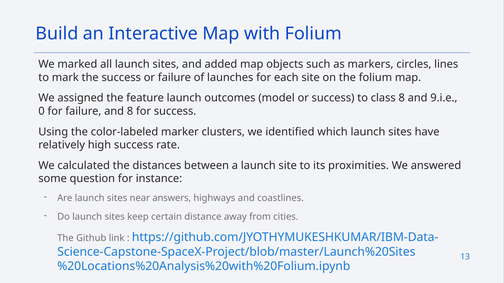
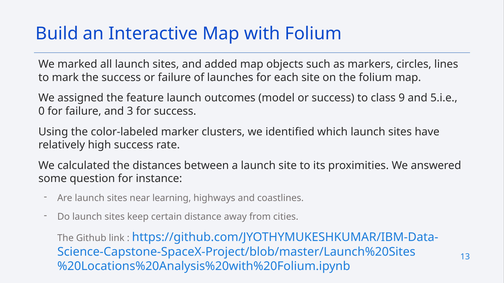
class 8: 8 -> 9 (402, 98)
9.i.e: 9.i.e -> 5.i.e (444, 98)
and 8: 8 -> 3 (130, 111)
answers: answers -> learning (172, 199)
